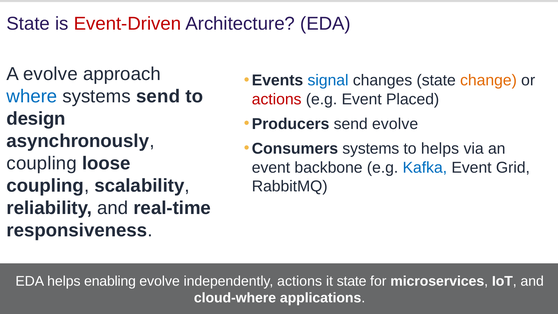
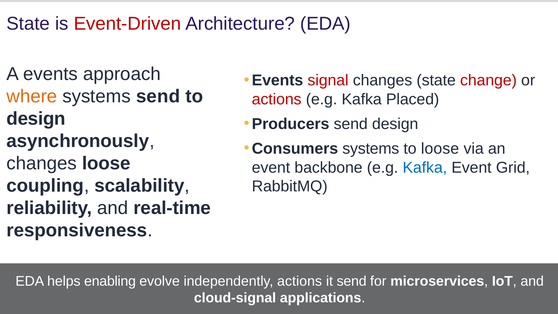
A evolve: evolve -> events (51, 74)
signal colour: blue -> red (328, 80)
change colour: orange -> red (488, 80)
where colour: blue -> orange (32, 96)
Event: Event -> Kafka (362, 99)
send evolve: evolve -> design (395, 124)
to helps: helps -> loose (440, 149)
coupling: coupling -> changes (42, 163)
it state: state -> send (352, 281)
cloud-where: cloud-where -> cloud-signal (235, 298)
